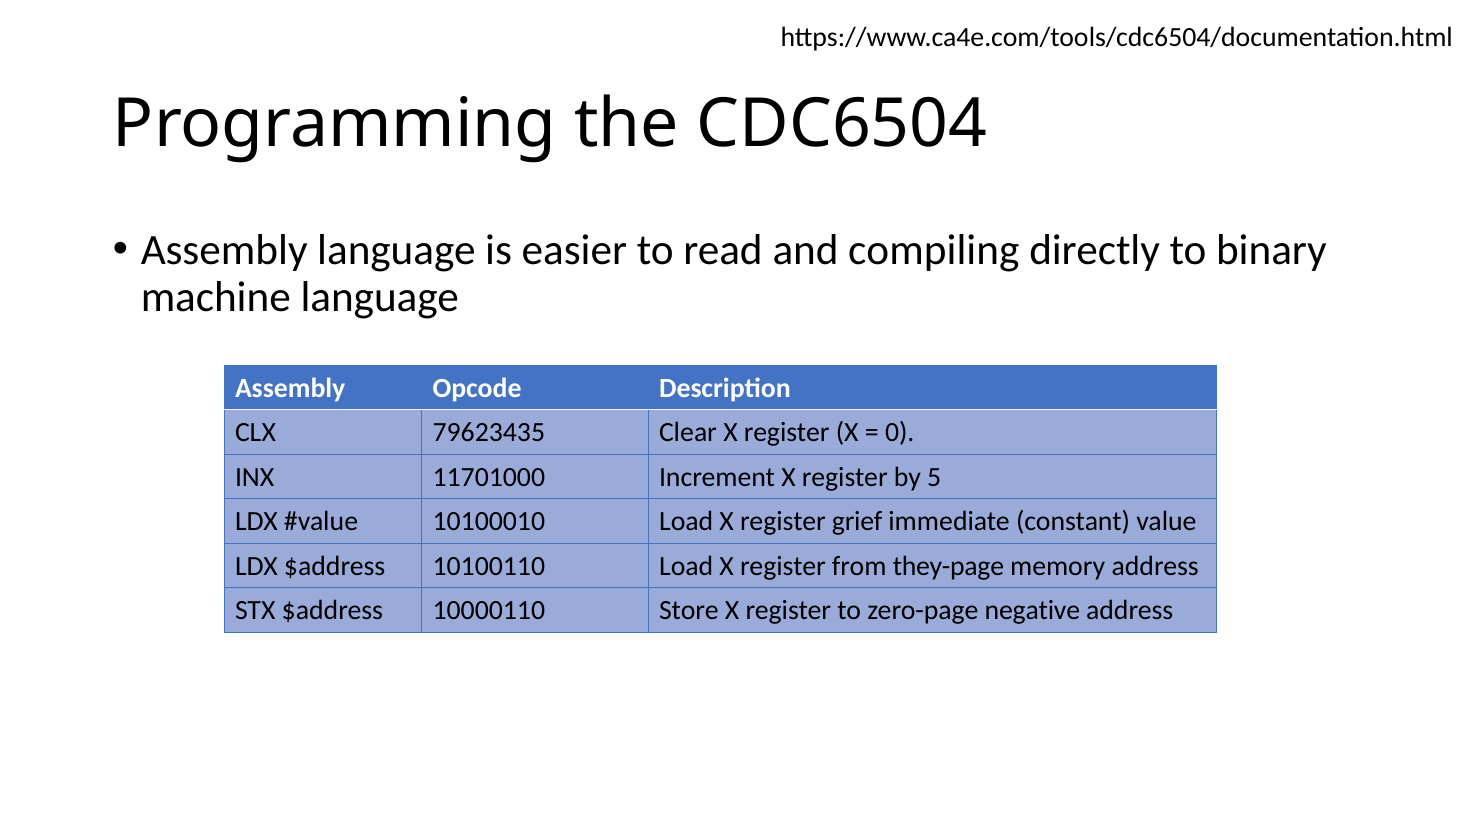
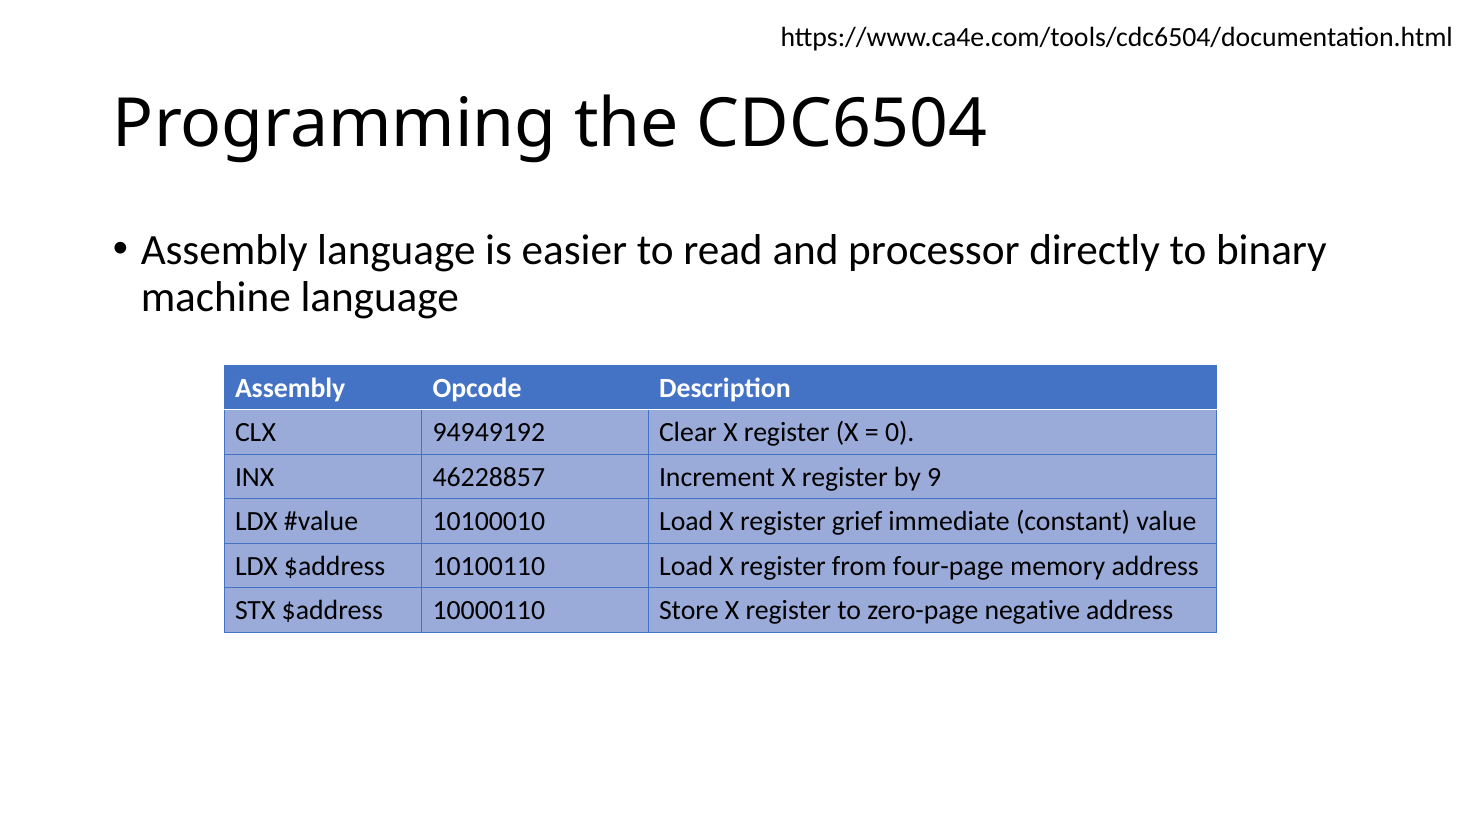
compiling: compiling -> processor (934, 251)
79623435: 79623435 -> 94949192 (489, 433)
11701000: 11701000 -> 46228857 (489, 477)
5: 5 -> 9 (934, 477)
they-page: they-page -> four-page (948, 566)
